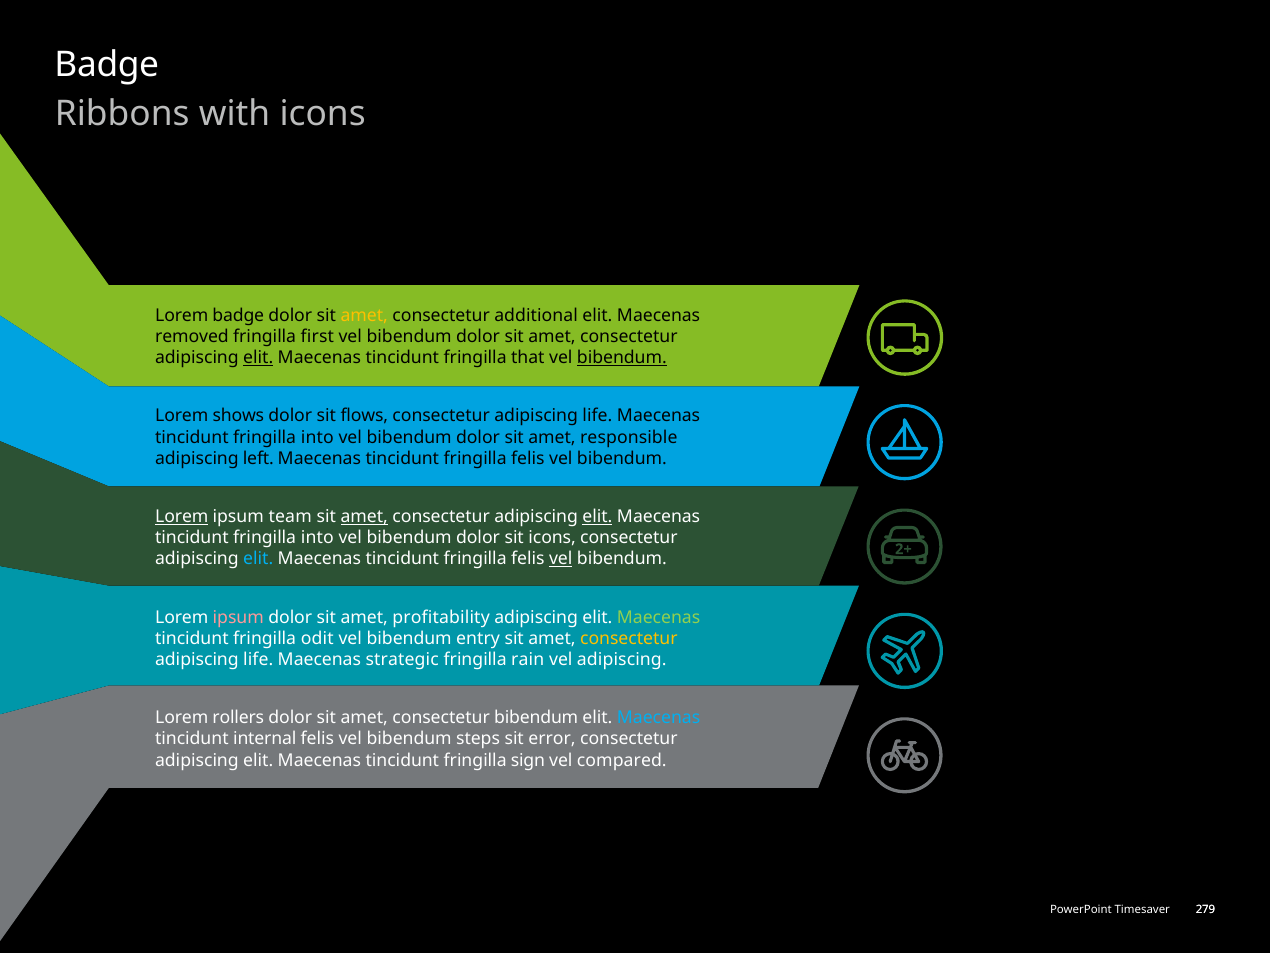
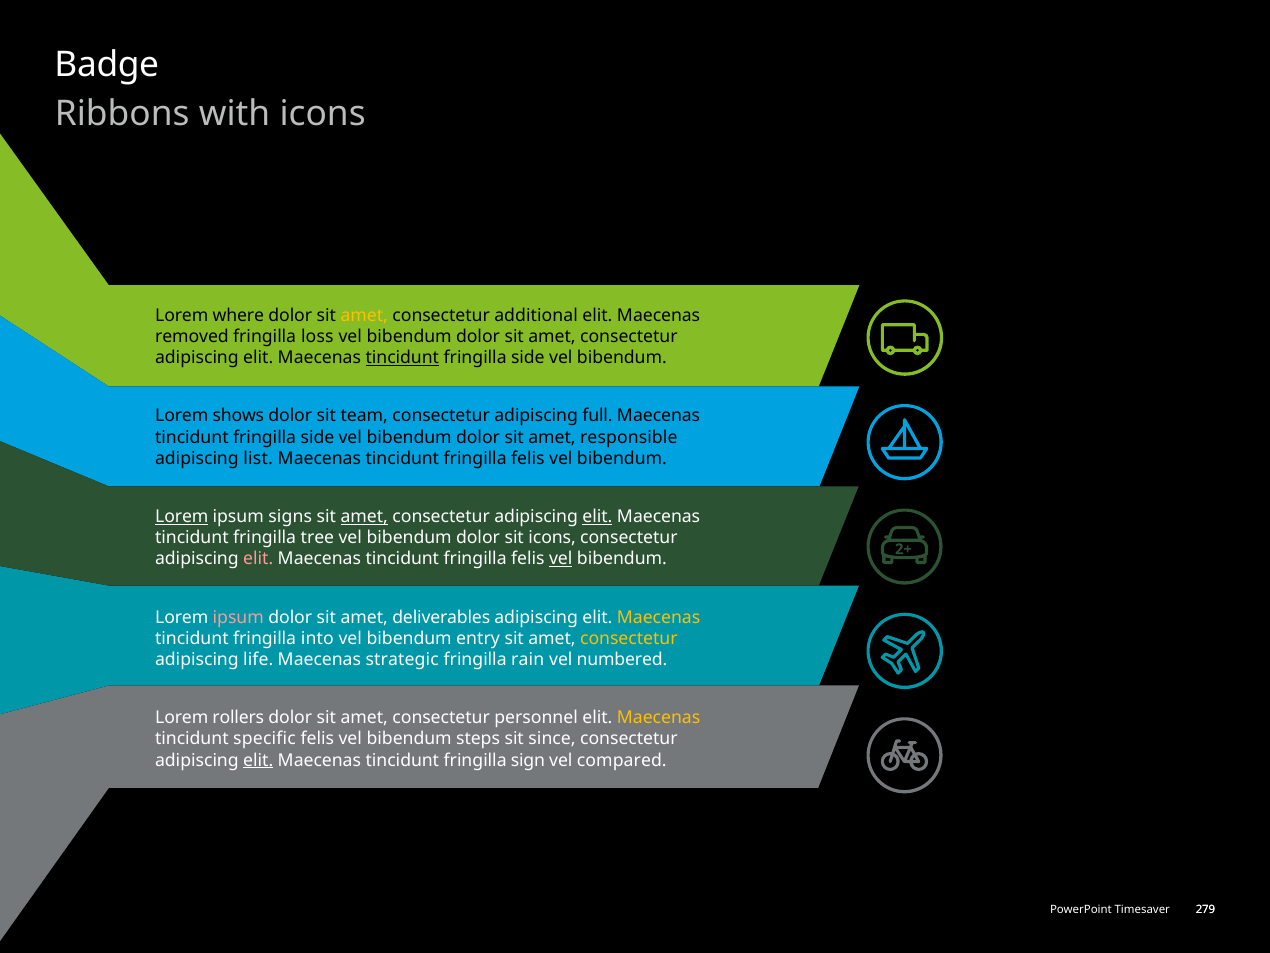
Lorem badge: badge -> where (238, 315)
first: first -> loss (317, 336)
elit underline: present -> none (258, 358)
tincidunt underline: none -> present (402, 358)
that: that -> side (528, 358)
bibendum underline: present -> none (622, 358)
flows: flows -> team (364, 416)
life: life -> full (598, 416)
into: into -> side (317, 437)
left: left -> list (258, 458)
team: team -> signs (290, 516)
into: into -> tree (317, 538)
elit colour: light blue -> pink (258, 559)
profitability: profitability -> deliverables (441, 617)
Maecenas colour: light green -> yellow (659, 617)
odit: odit -> into (317, 638)
vel adipiscing: adipiscing -> numbered (622, 659)
consectetur bibendum: bibendum -> personnel (536, 717)
Maecenas colour: light blue -> yellow (659, 717)
internal: internal -> specific (265, 739)
error: error -> since (552, 739)
elit underline: none -> present (258, 760)
